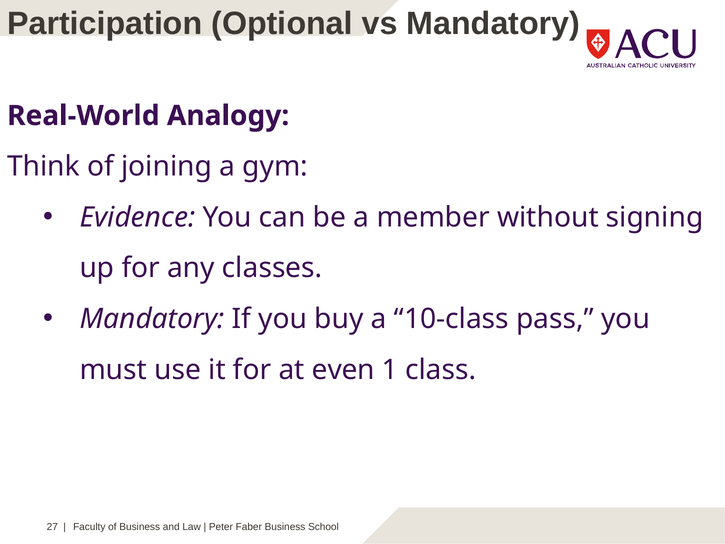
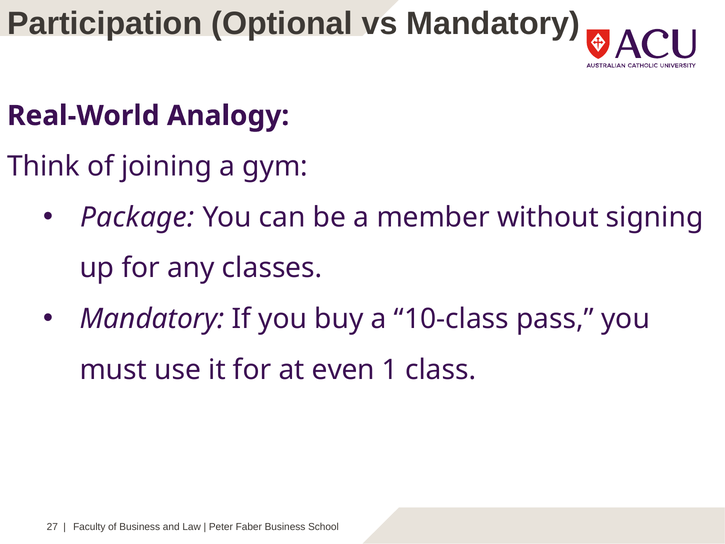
Evidence: Evidence -> Package (137, 217)
